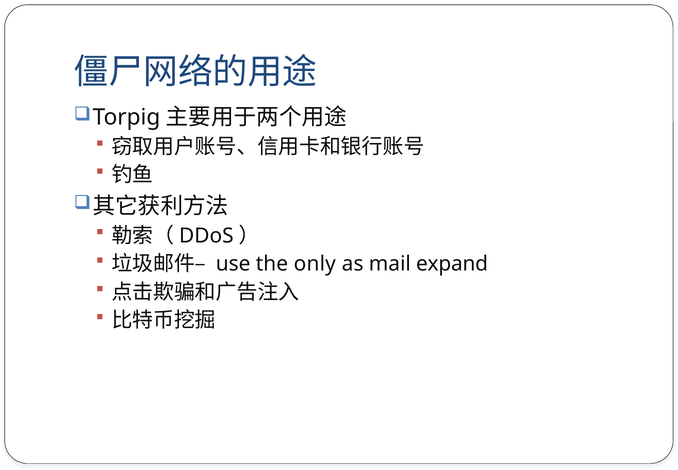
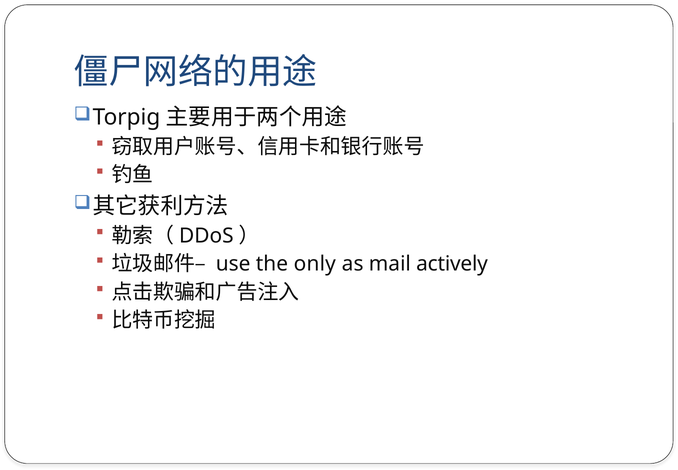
expand: expand -> actively (452, 264)
